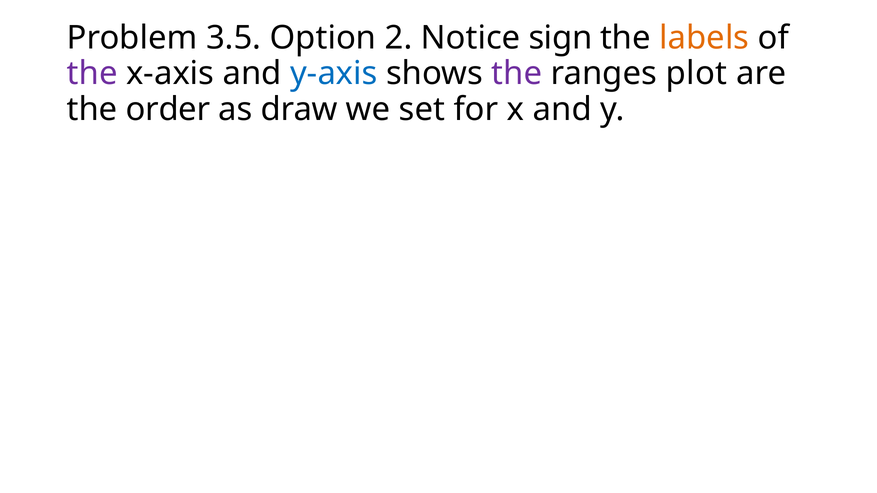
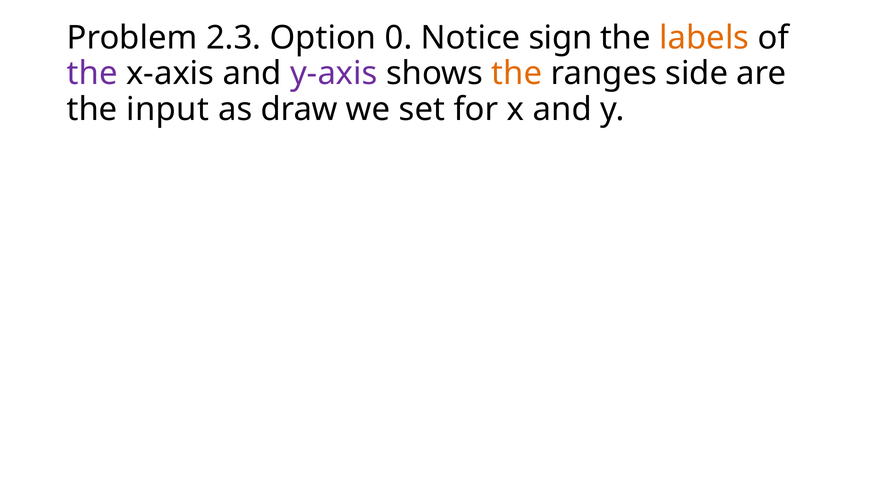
3.5: 3.5 -> 2.3 (234, 38)
2: 2 -> 0 (399, 38)
y-axis colour: blue -> purple (334, 74)
the colour: purple -> orange (517, 74)
plot: plot -> side (697, 74)
order: order -> input (168, 109)
